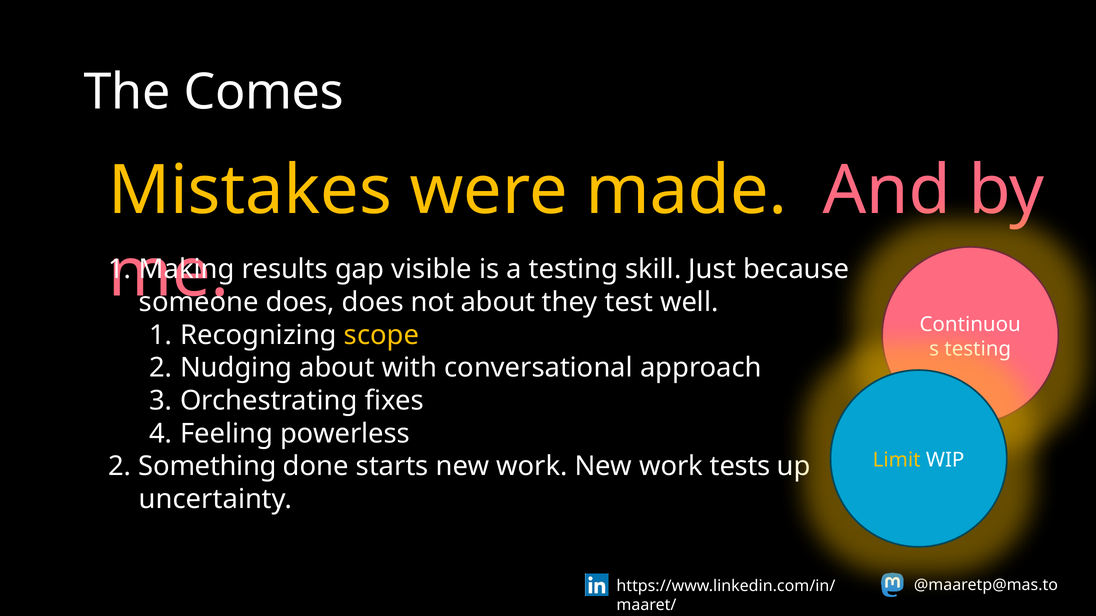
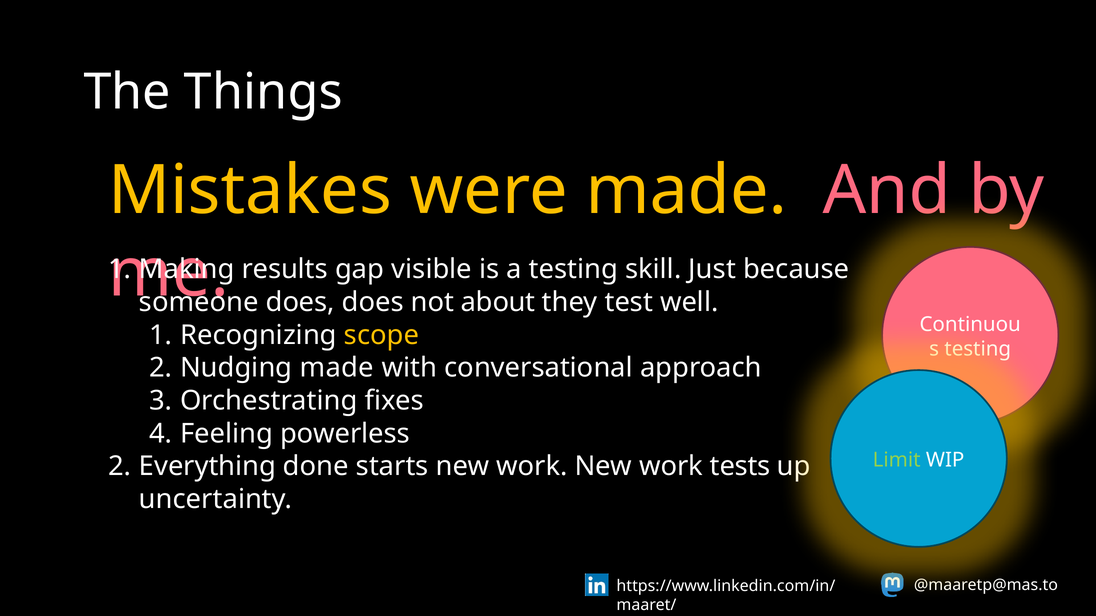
Comes: Comes -> Things (263, 92)
Nudging about: about -> made (337, 368)
Limit colour: yellow -> light green (897, 460)
Something: Something -> Everything (207, 467)
